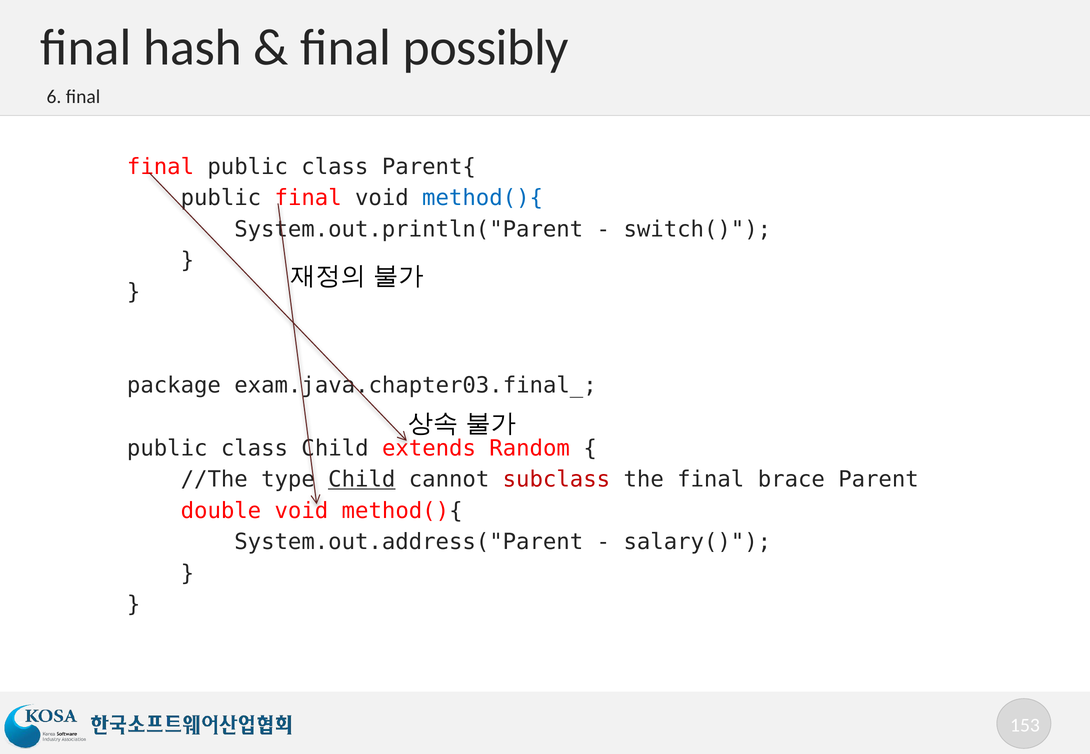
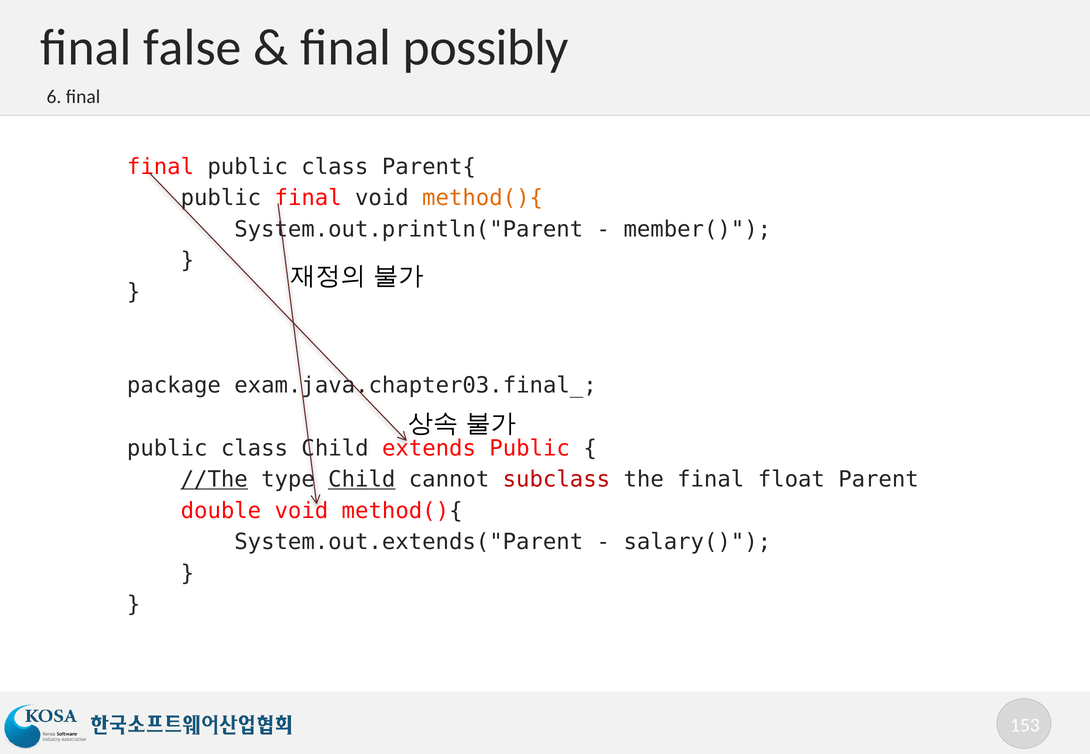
hash: hash -> false (192, 48)
method(){ colour: blue -> orange (483, 198)
switch(: switch( -> member( (697, 229)
Random: Random -> Public (530, 449)
//The underline: none -> present (214, 480)
brace: brace -> float (791, 480)
System.out.address("Parent: System.out.address("Parent -> System.out.extends("Parent (409, 542)
